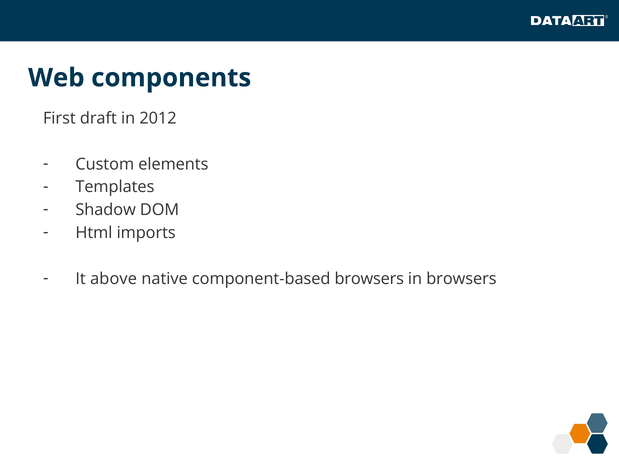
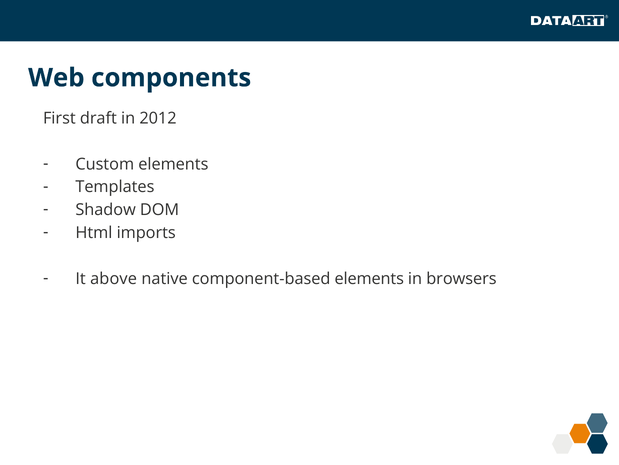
component-based browsers: browsers -> elements (369, 278)
